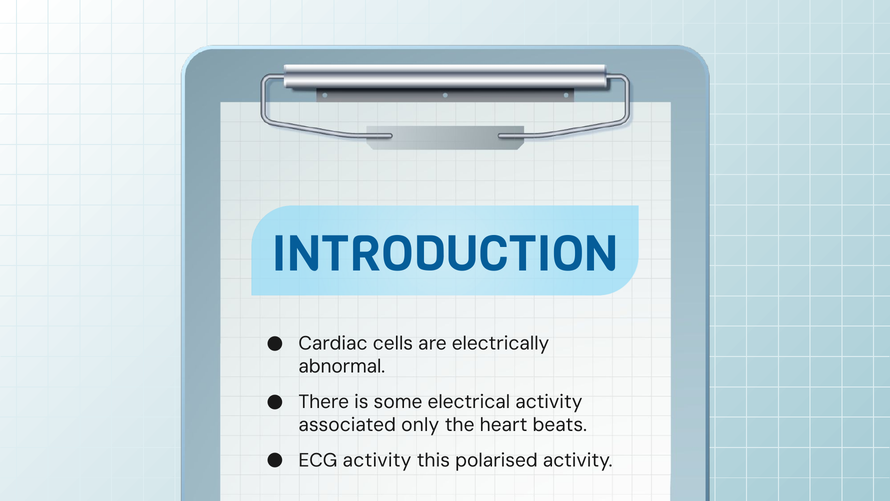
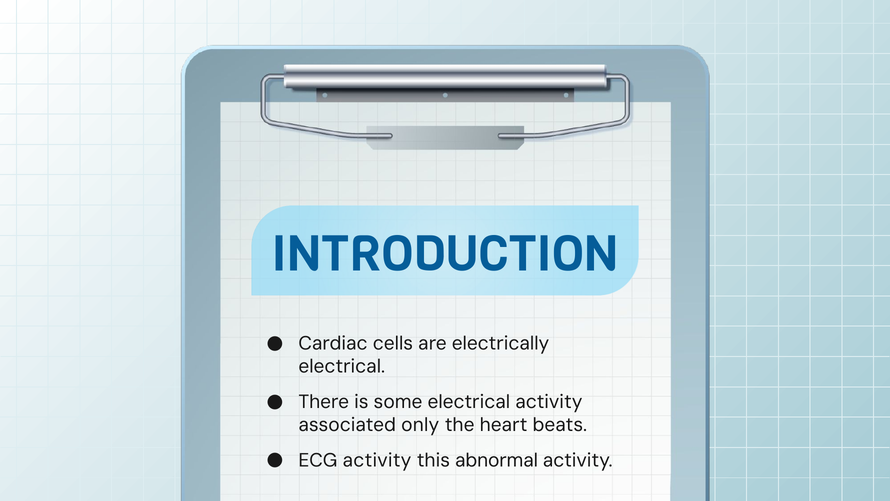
abnormal: abnormal -> electrical (342, 366)
polarised: polarised -> abnormal (497, 460)
